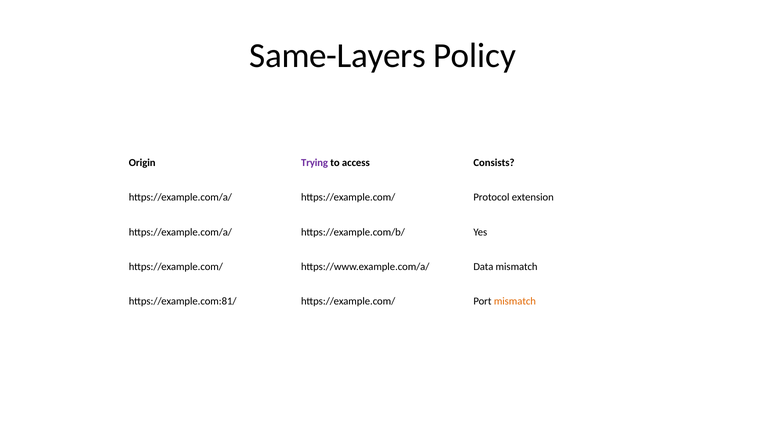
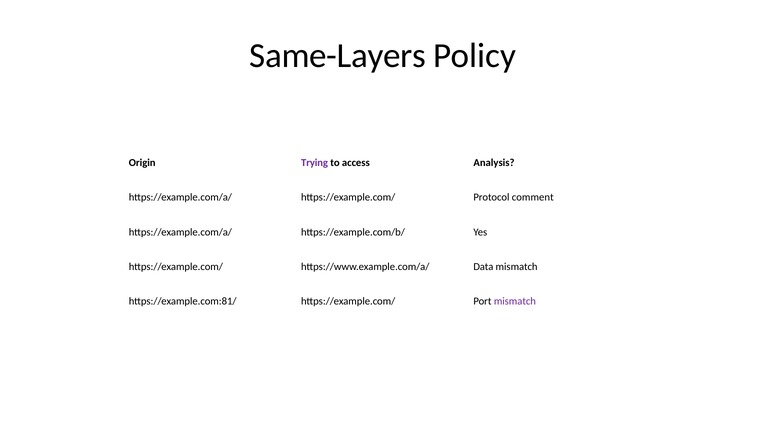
Consists: Consists -> Analysis (494, 163)
extension: extension -> comment (533, 197)
mismatch colour: orange -> purple (515, 301)
